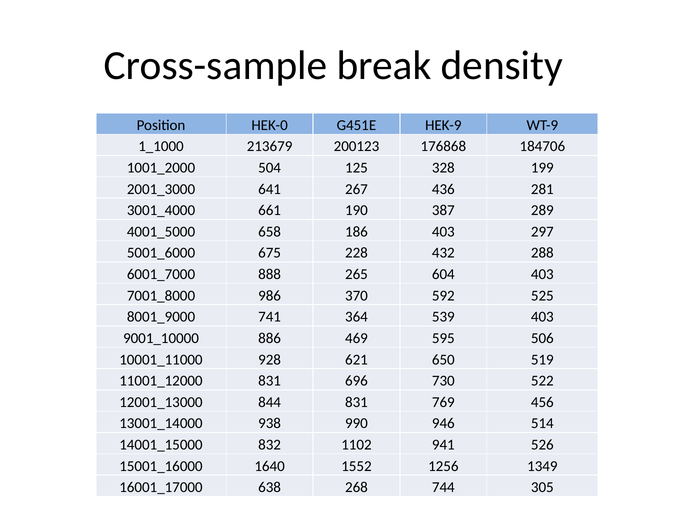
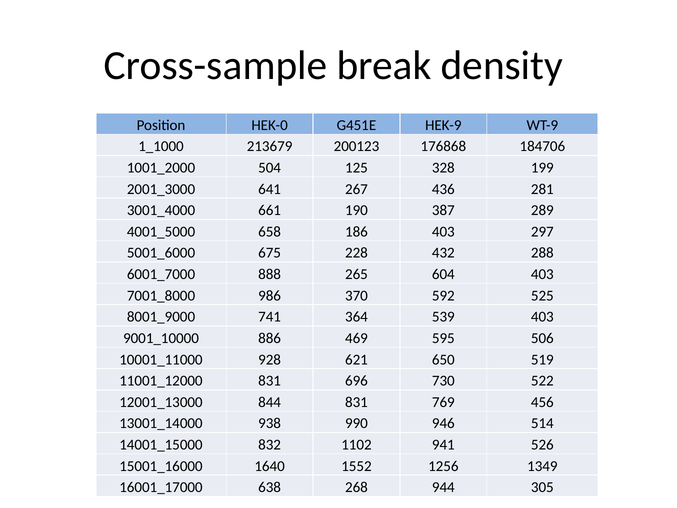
744: 744 -> 944 (443, 487)
